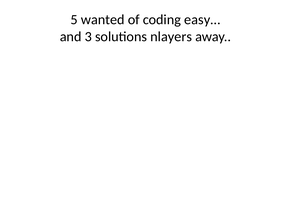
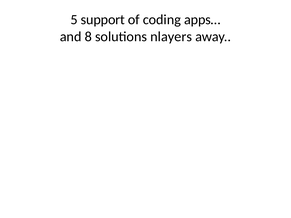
wanted: wanted -> support (103, 20)
easy…: easy… -> apps… (202, 20)
3: 3 -> 8 (88, 37)
